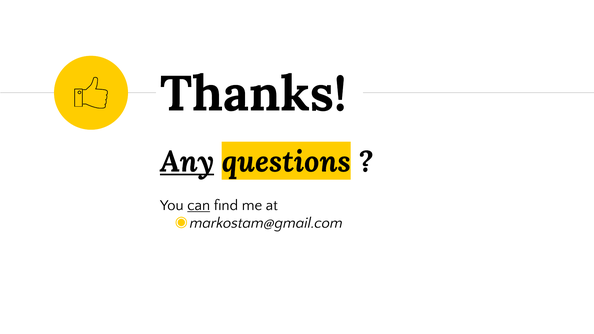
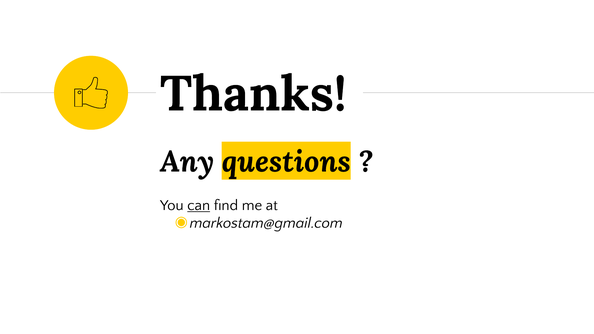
Any underline: present -> none (187, 162)
